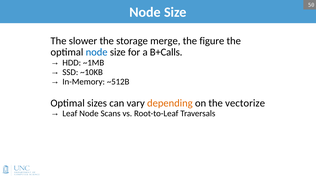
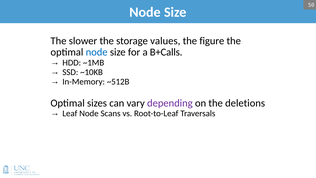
merge: merge -> values (165, 41)
depending colour: orange -> purple (170, 103)
vectorize: vectorize -> deletions (245, 103)
